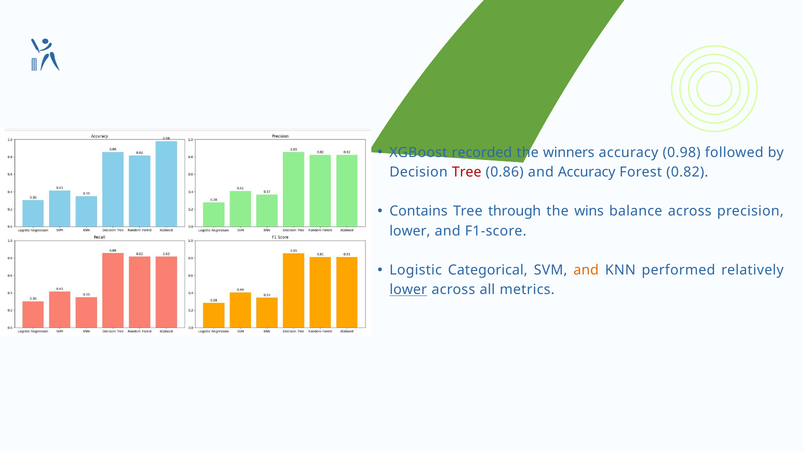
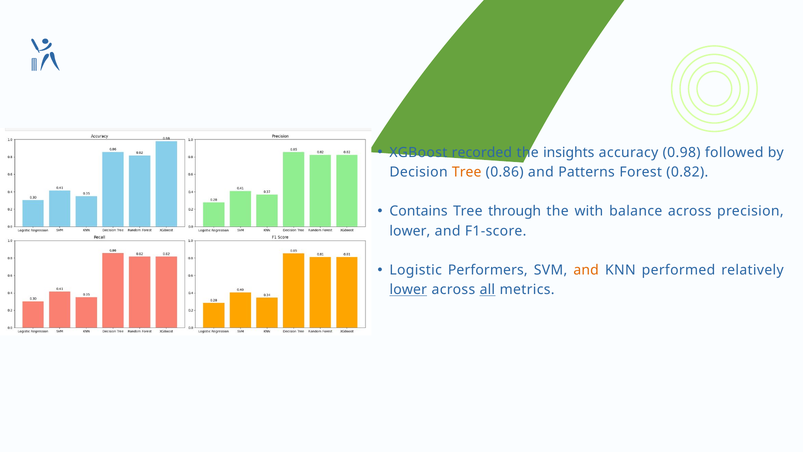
winners: winners -> insights (569, 152)
Tree colour: red -> orange (467, 172)
and Accuracy: Accuracy -> Patterns (587, 172)
wins: wins -> with (589, 211)
Categorical: Categorical -> Performers (488, 270)
all underline: none -> present (487, 290)
